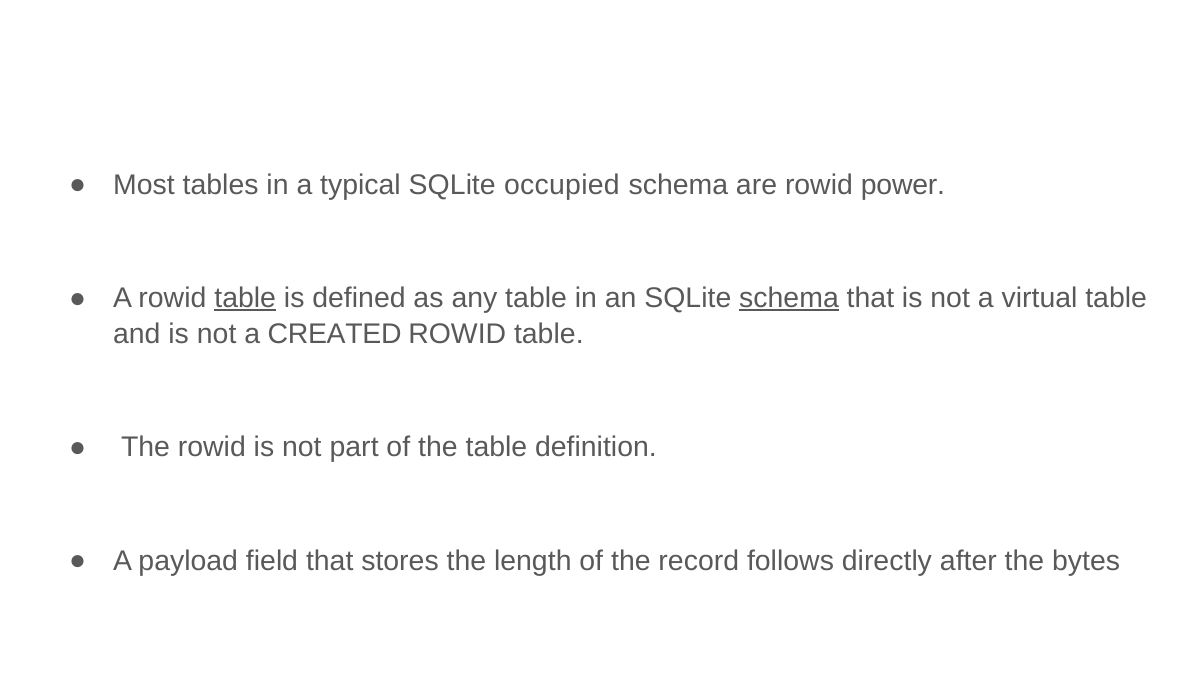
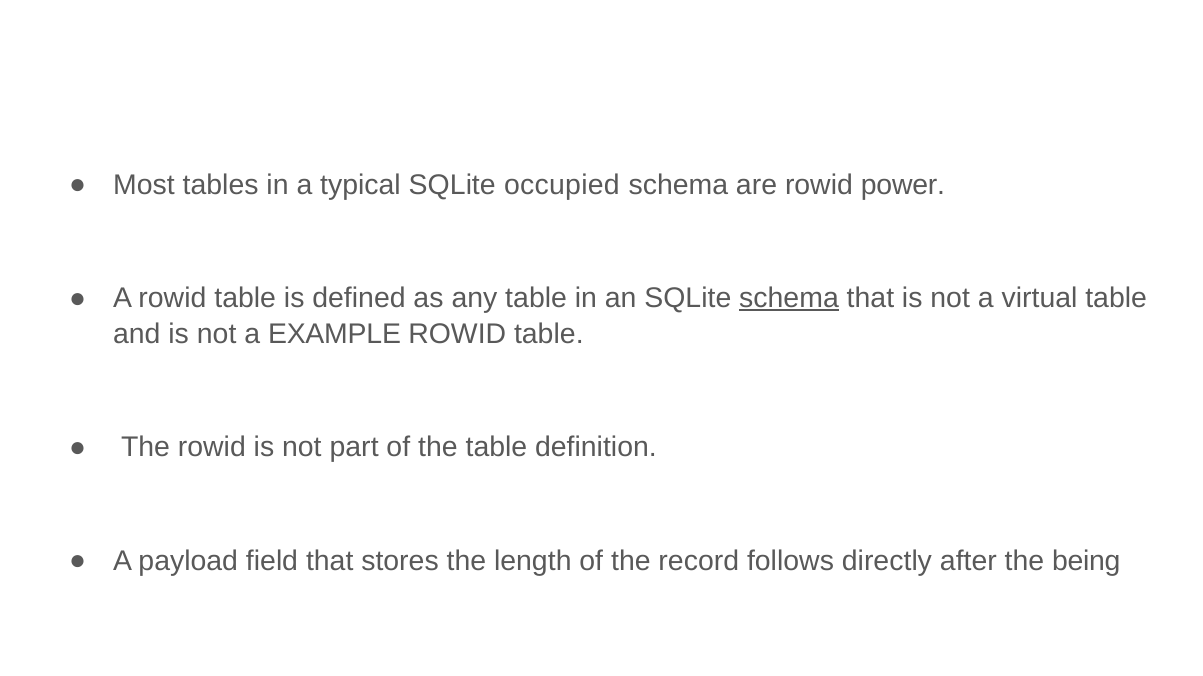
table underline: present -> none (245, 298)
CREATED: CREATED -> EXAMPLE (335, 335)
bytes: bytes -> being (1086, 561)
